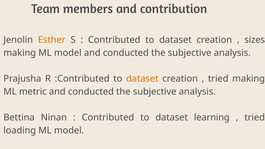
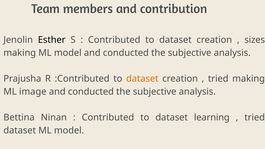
Esther colour: orange -> black (52, 40)
metric: metric -> image (33, 92)
loading: loading -> dataset (20, 130)
